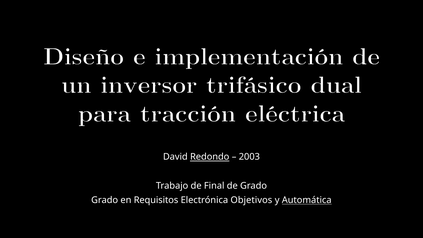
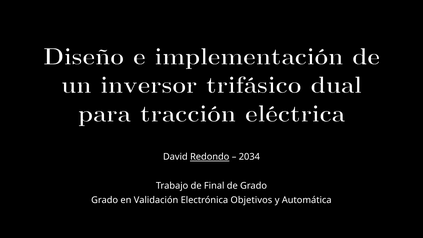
2003: 2003 -> 2034 (249, 157)
Requisitos: Requisitos -> Validación (156, 200)
Automática underline: present -> none (307, 200)
